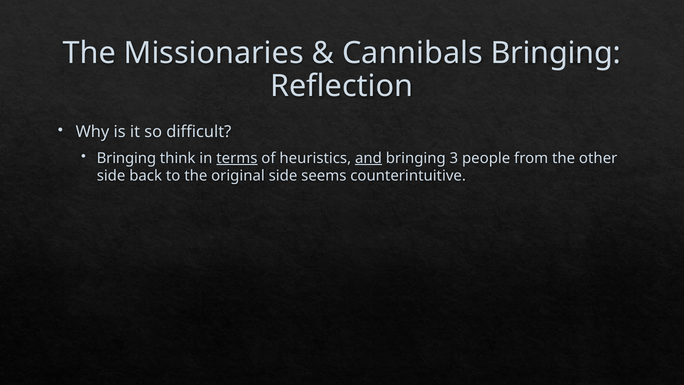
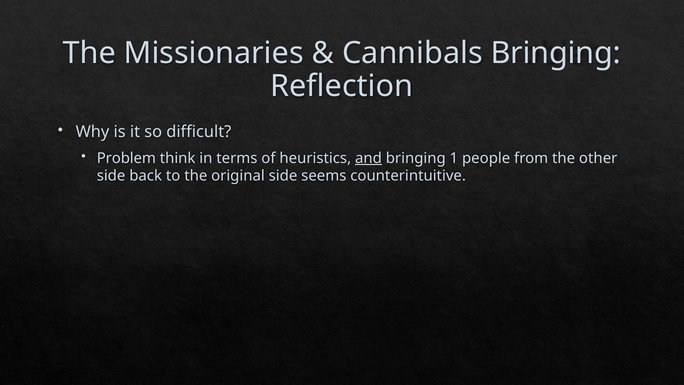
Bringing: Bringing -> Problem (126, 158)
terms underline: present -> none (237, 158)
3: 3 -> 1 (454, 158)
